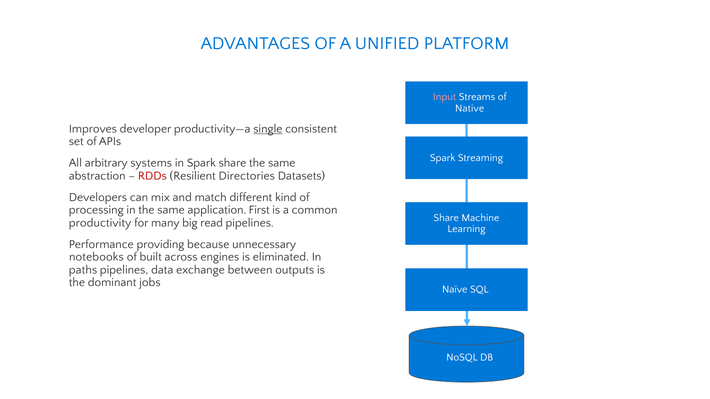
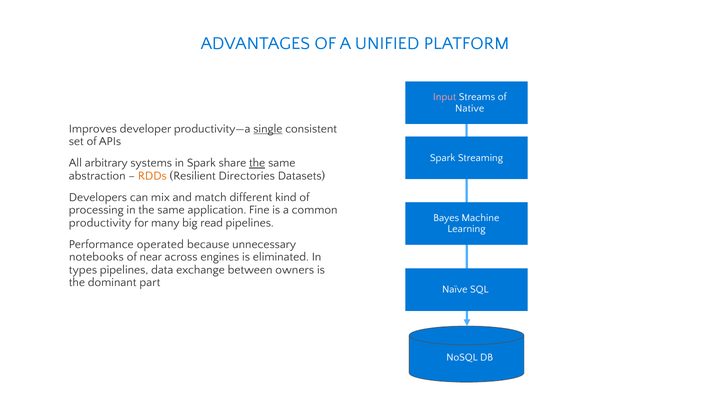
the underline: none -> present (257, 163)
RDDs colour: red -> orange (152, 176)
First: First -> Fine (259, 210)
Share: Share -> Bayes (446, 218)
providing: providing -> operated (160, 244)
built: built -> near (151, 257)
paths: paths -> types (83, 270)
outputs: outputs -> owners (295, 270)
jobs: jobs -> part (150, 283)
